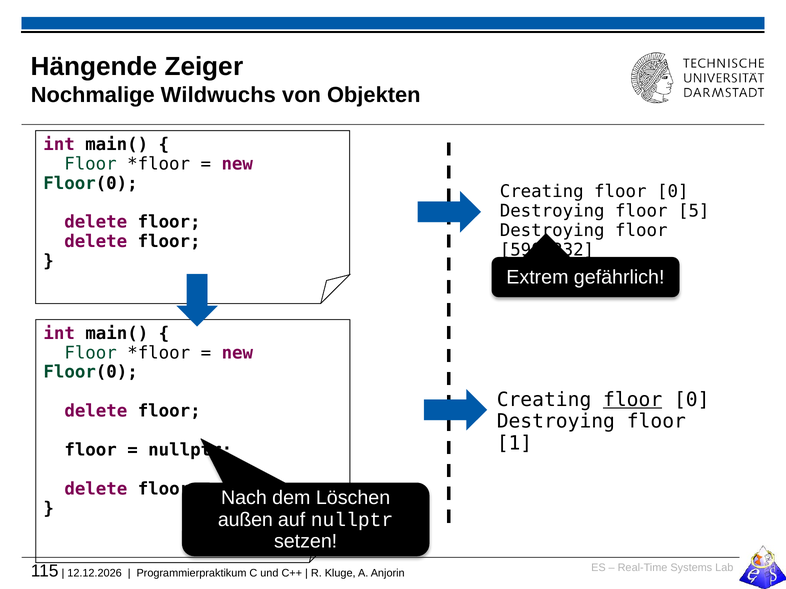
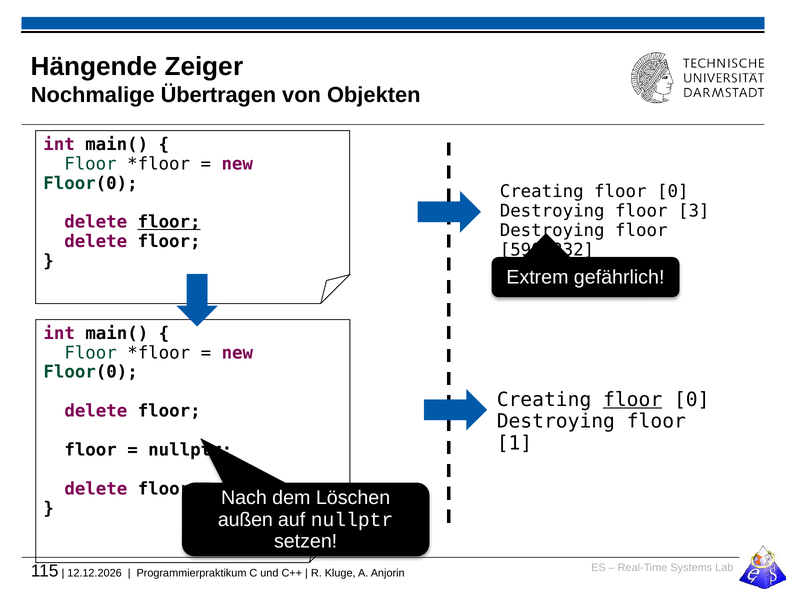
Wildwuchs: Wildwuchs -> Übertragen (218, 95)
5: 5 -> 3 (694, 211)
floor underline: none -> present (169, 222)
